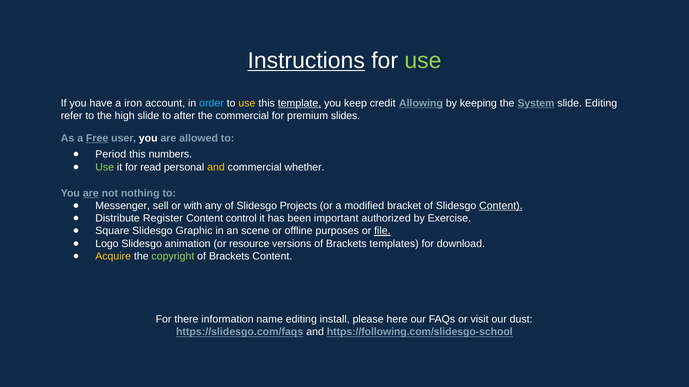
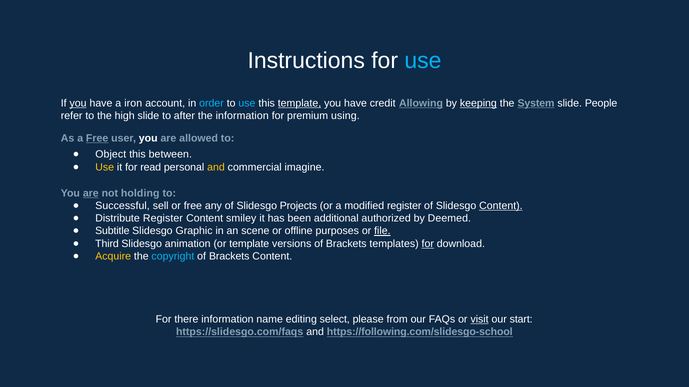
Instructions underline: present -> none (306, 61)
use colour: light green -> light blue (423, 61)
you underline: none -> present (78, 103)
use colour: yellow -> light blue (247, 103)
keep: keep -> have (355, 103)
keeping underline: none -> present (478, 103)
slide Editing: Editing -> People (601, 103)
the commercial: commercial -> information (242, 116)
slides: slides -> using (345, 116)
Period: Period -> Object (111, 155)
numbers: numbers -> between (170, 155)
Use colour: light green -> yellow (105, 167)
whether: whether -> imagine (305, 167)
nothing: nothing -> holding (140, 193)
Messenger: Messenger -> Successful (123, 206)
or with: with -> free (193, 206)
modified bracket: bracket -> register (404, 206)
control: control -> smiley (241, 219)
important: important -> additional (336, 219)
Exercise: Exercise -> Deemed (449, 219)
Square: Square -> Subtitle (112, 231)
Logo: Logo -> Third (107, 244)
or resource: resource -> template (249, 244)
for underline: none -> present (428, 244)
copyright colour: light green -> light blue (173, 257)
install: install -> select (335, 320)
here: here -> from (397, 320)
visit underline: none -> present (480, 320)
dust: dust -> start (521, 320)
